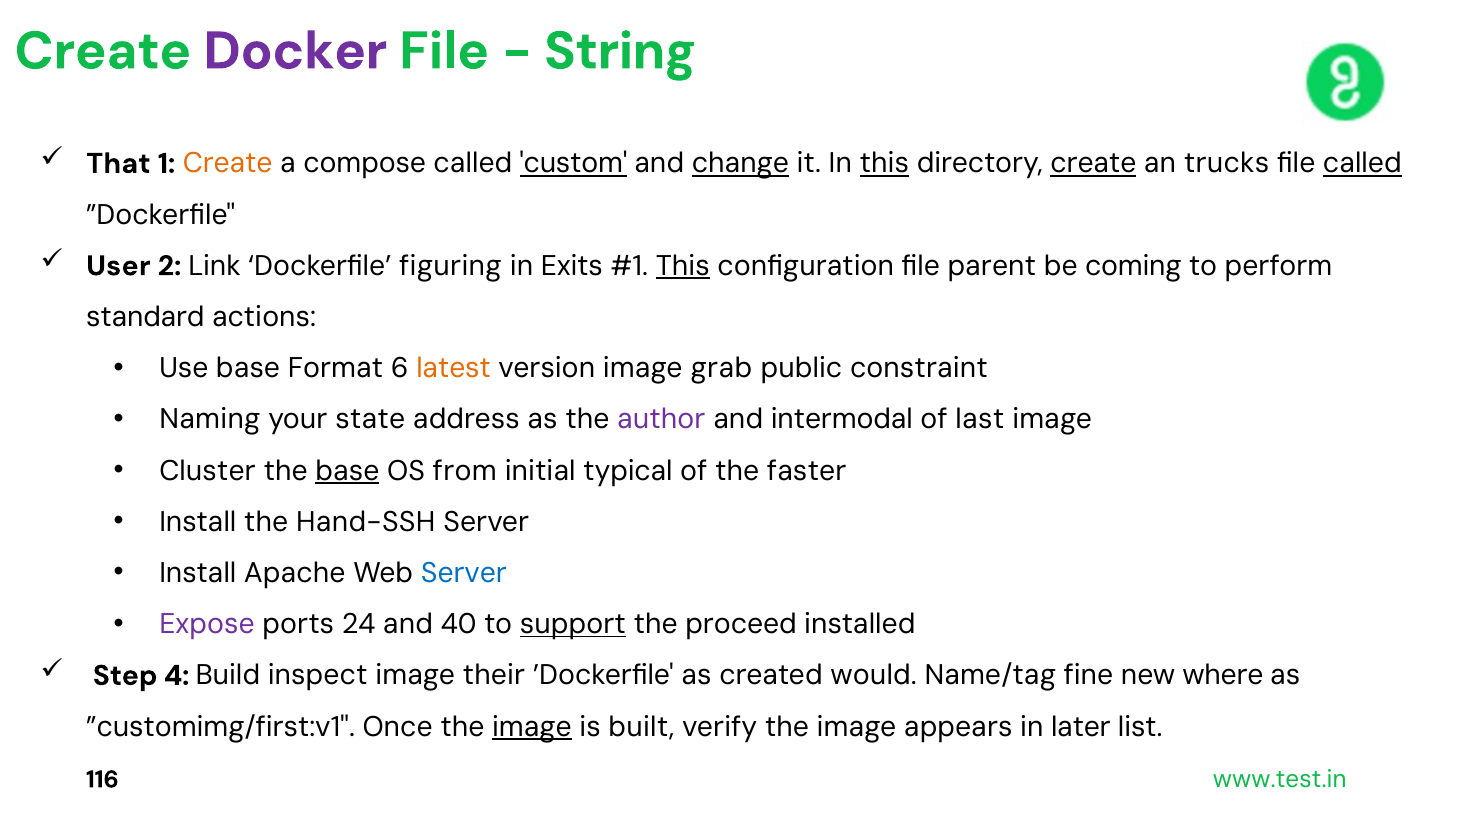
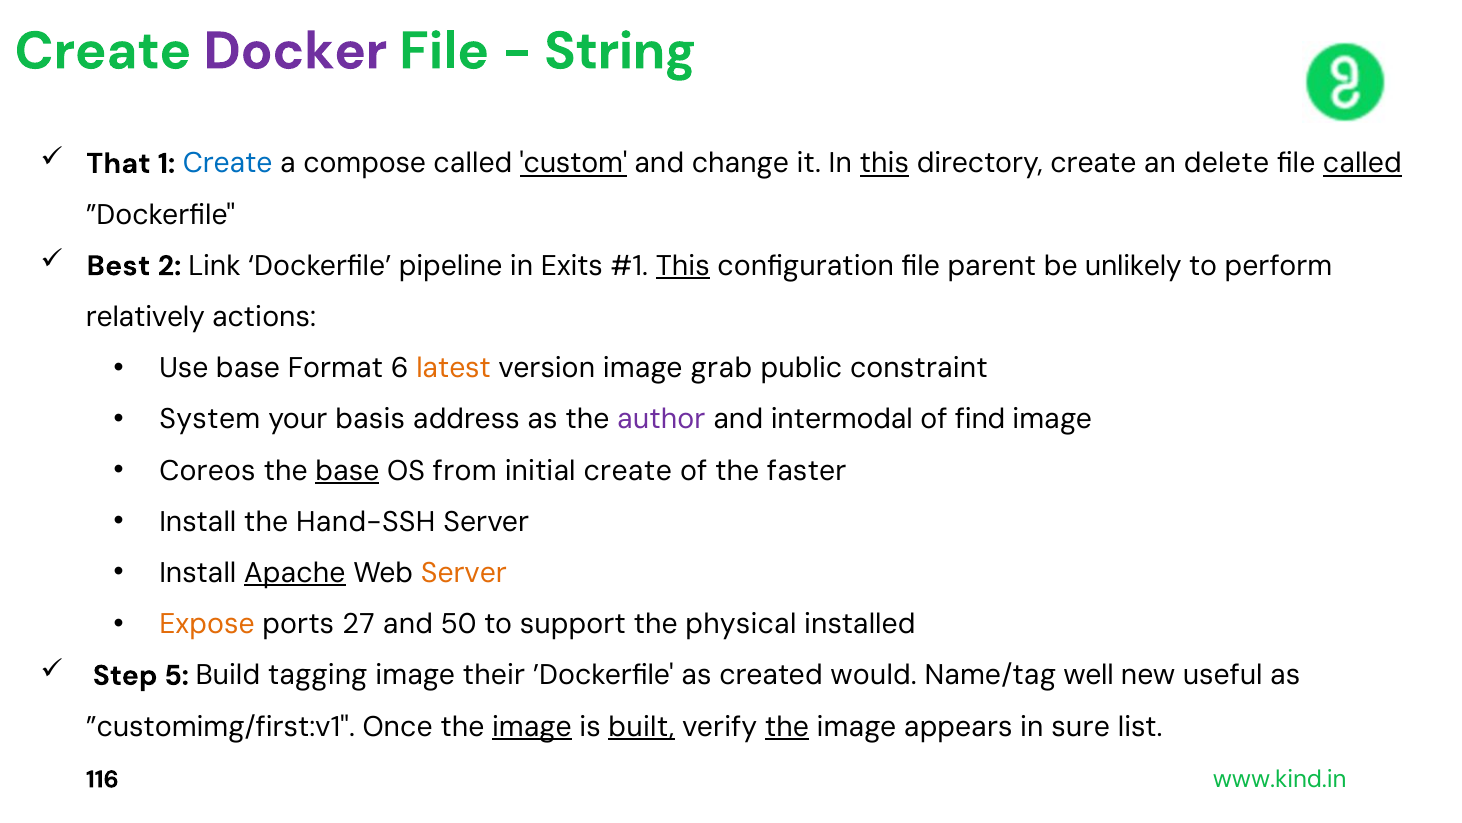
Create colour: orange -> blue (228, 163)
change underline: present -> none (740, 163)
create underline: present -> none (1093, 163)
trucks: trucks -> delete (1227, 163)
User: User -> Best (118, 266)
figuring: figuring -> pipeline (451, 266)
coming: coming -> unlikely (1133, 266)
standard: standard -> relatively (145, 317)
Naming: Naming -> System (210, 419)
state: state -> basis (370, 419)
last: last -> find (980, 419)
Cluster: Cluster -> Coreos (207, 470)
initial typical: typical -> create (628, 470)
Apache underline: none -> present (295, 573)
Server colour: blue -> orange (464, 573)
Expose colour: purple -> orange (207, 624)
24: 24 -> 27 (358, 624)
40: 40 -> 50 (459, 624)
support underline: present -> none (573, 624)
proceed: proceed -> physical (741, 624)
4: 4 -> 5 (177, 675)
inspect: inspect -> tagging (318, 675)
fine: fine -> well (1089, 675)
where: where -> useful (1223, 675)
built underline: none -> present (641, 726)
the underline: none -> present (787, 726)
later: later -> sure (1081, 726)
www.test.in: www.test.in -> www.kind.in (1280, 779)
